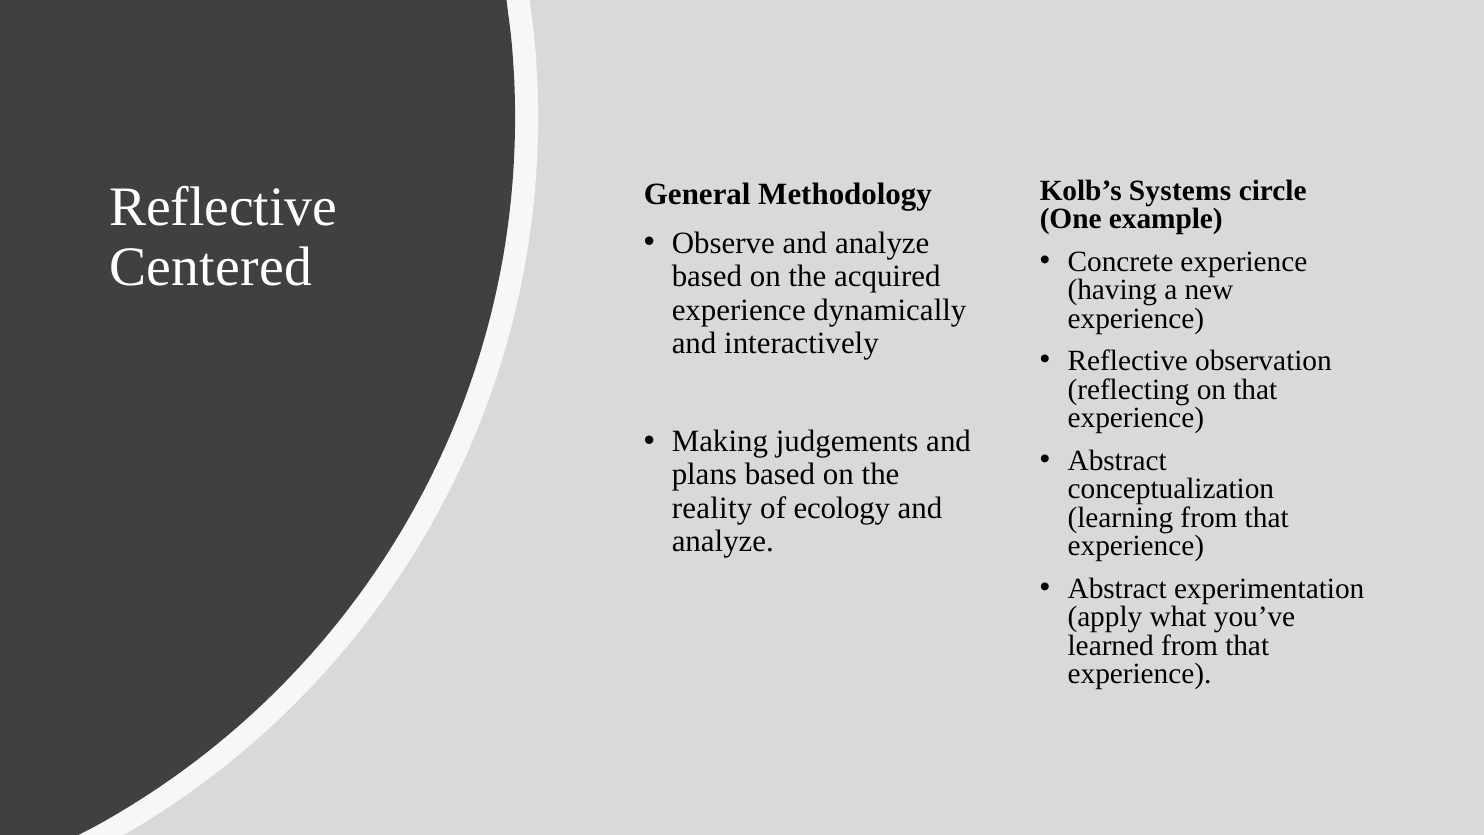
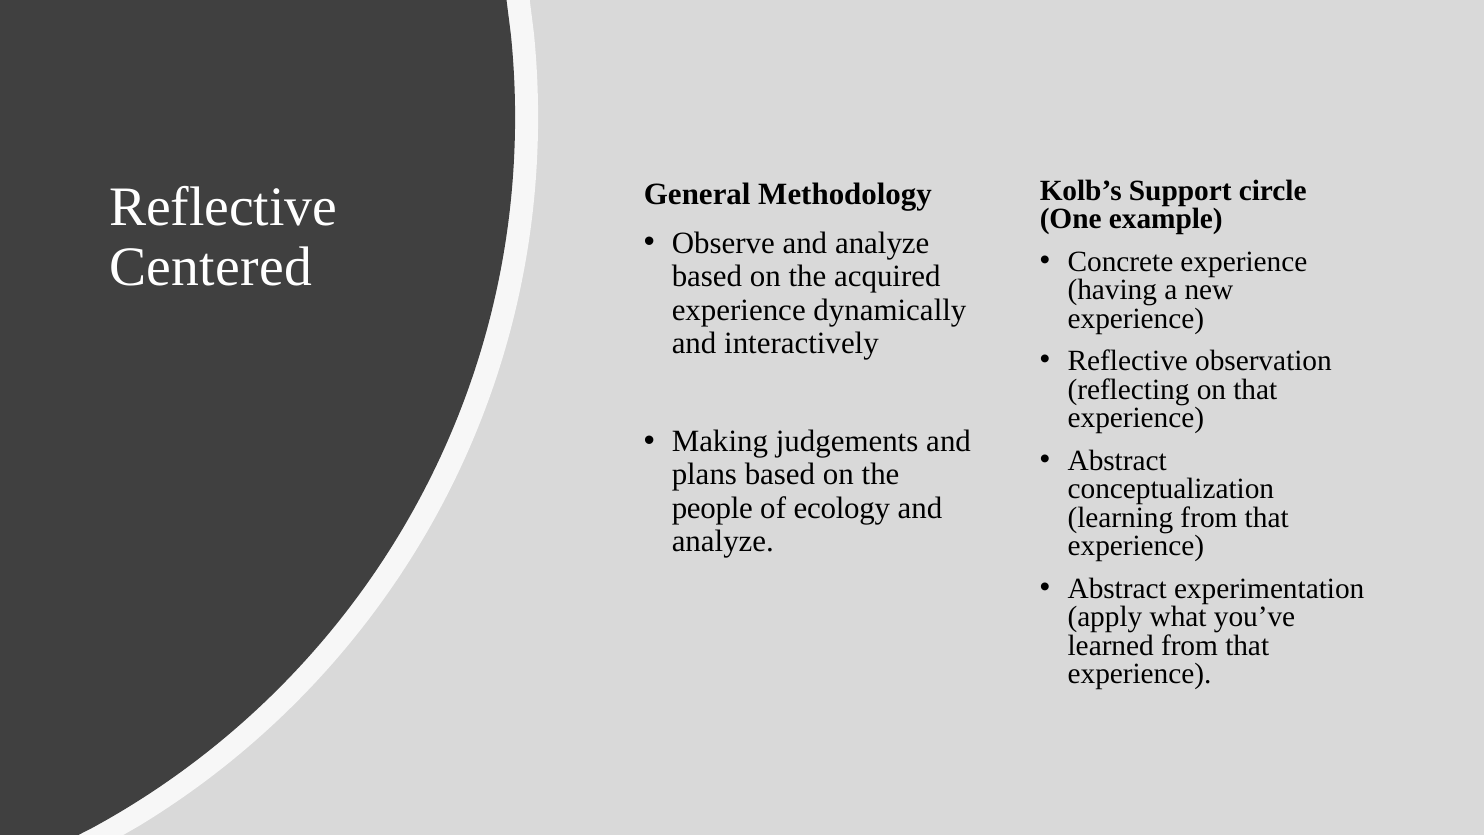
Systems: Systems -> Support (1180, 191)
reality: reality -> people (712, 508)
